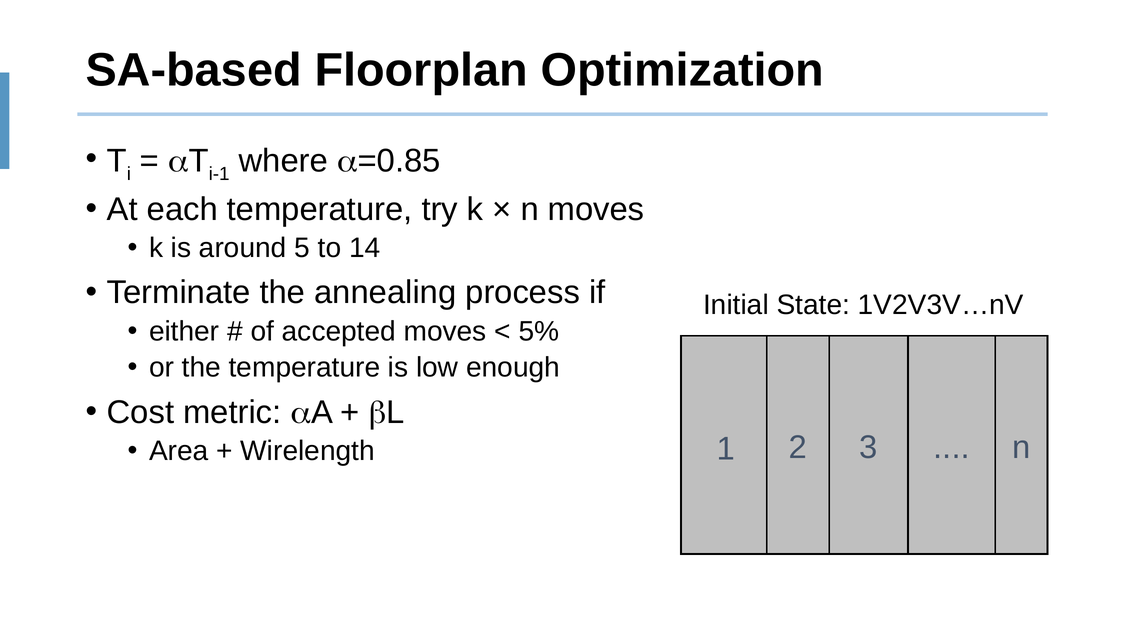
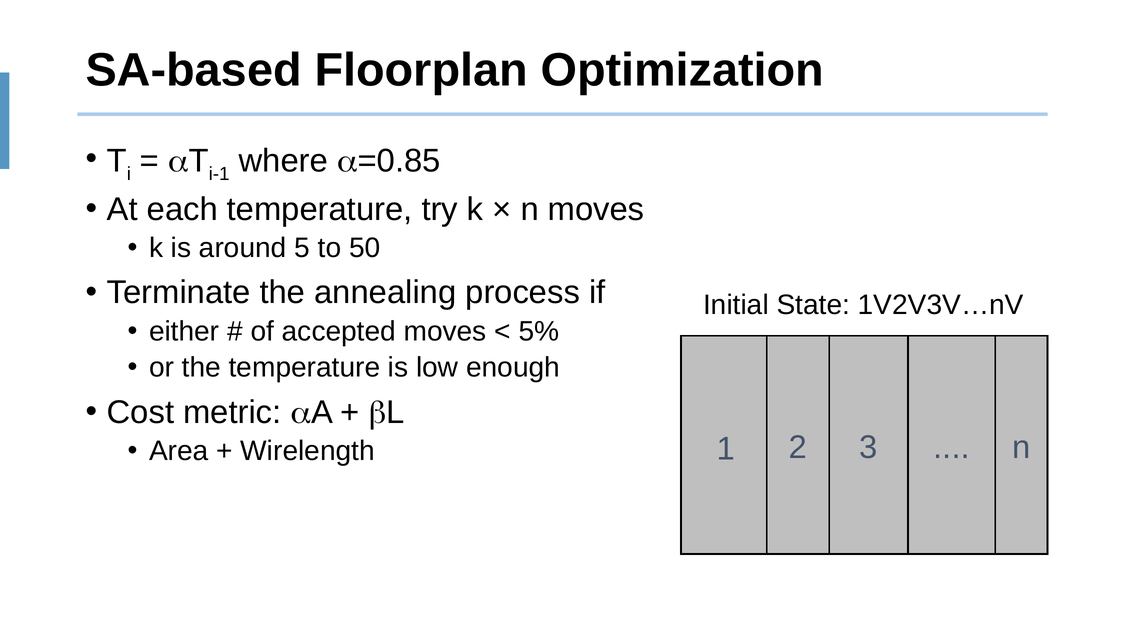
14: 14 -> 50 (365, 248)
